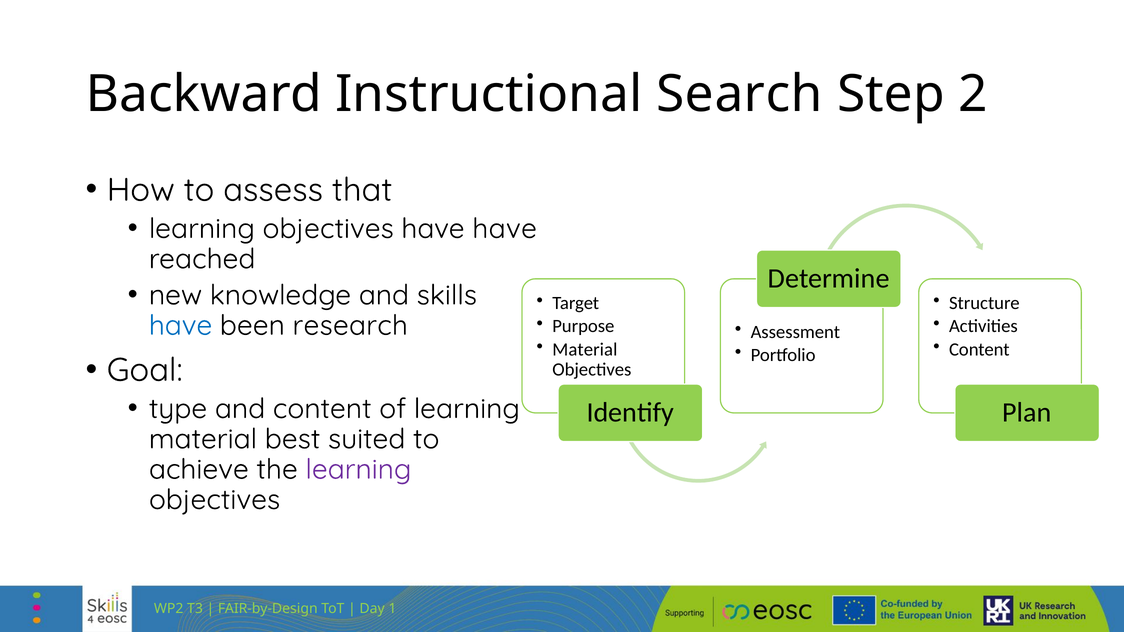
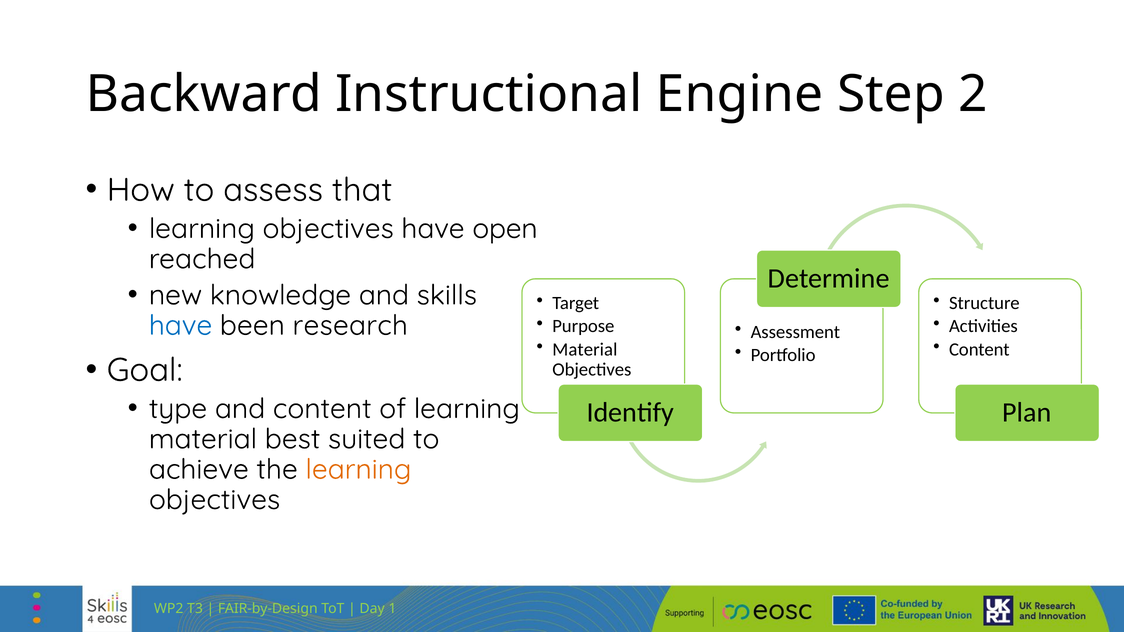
Search: Search -> Engine (740, 94)
have have: have -> open (505, 229)
learning colour: purple -> orange (358, 470)
